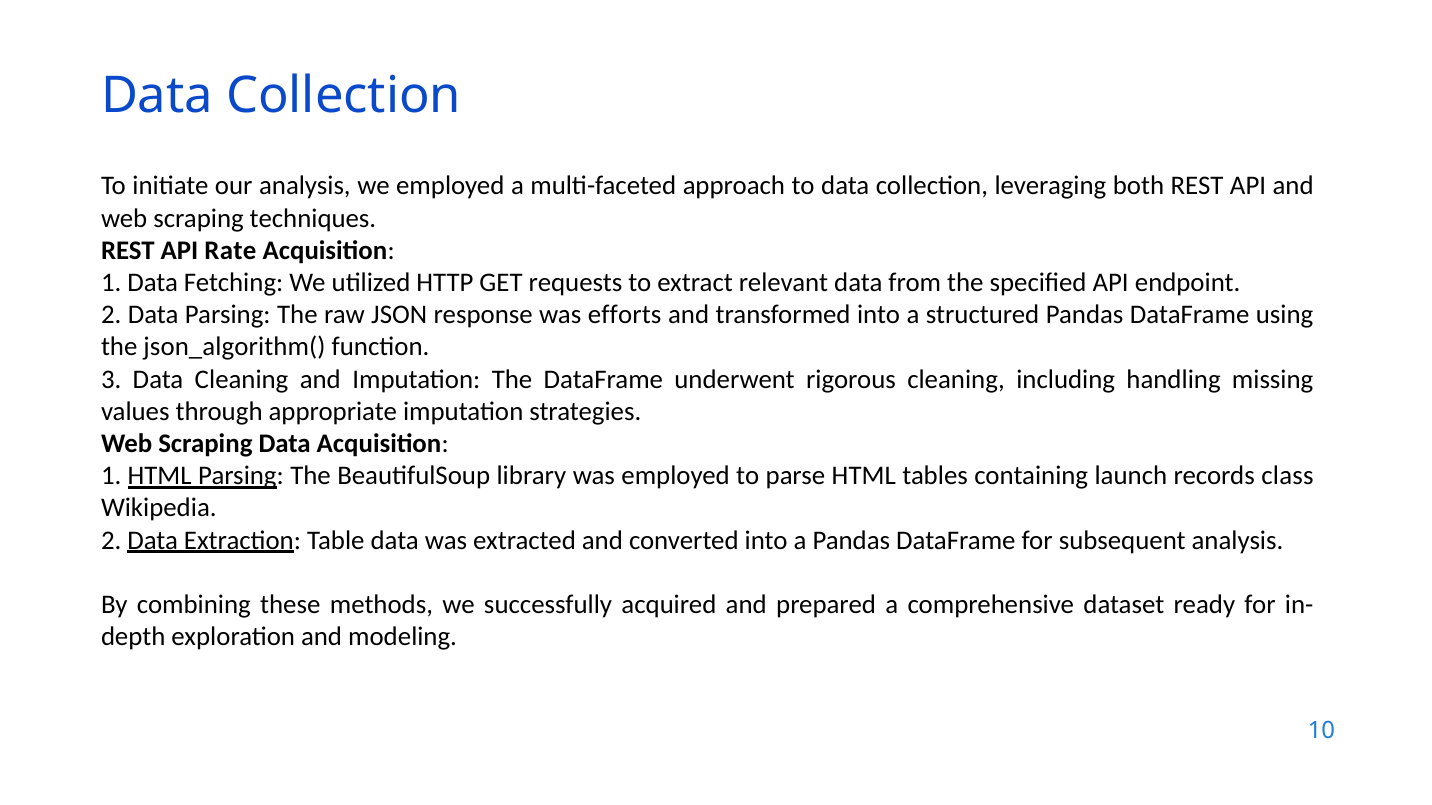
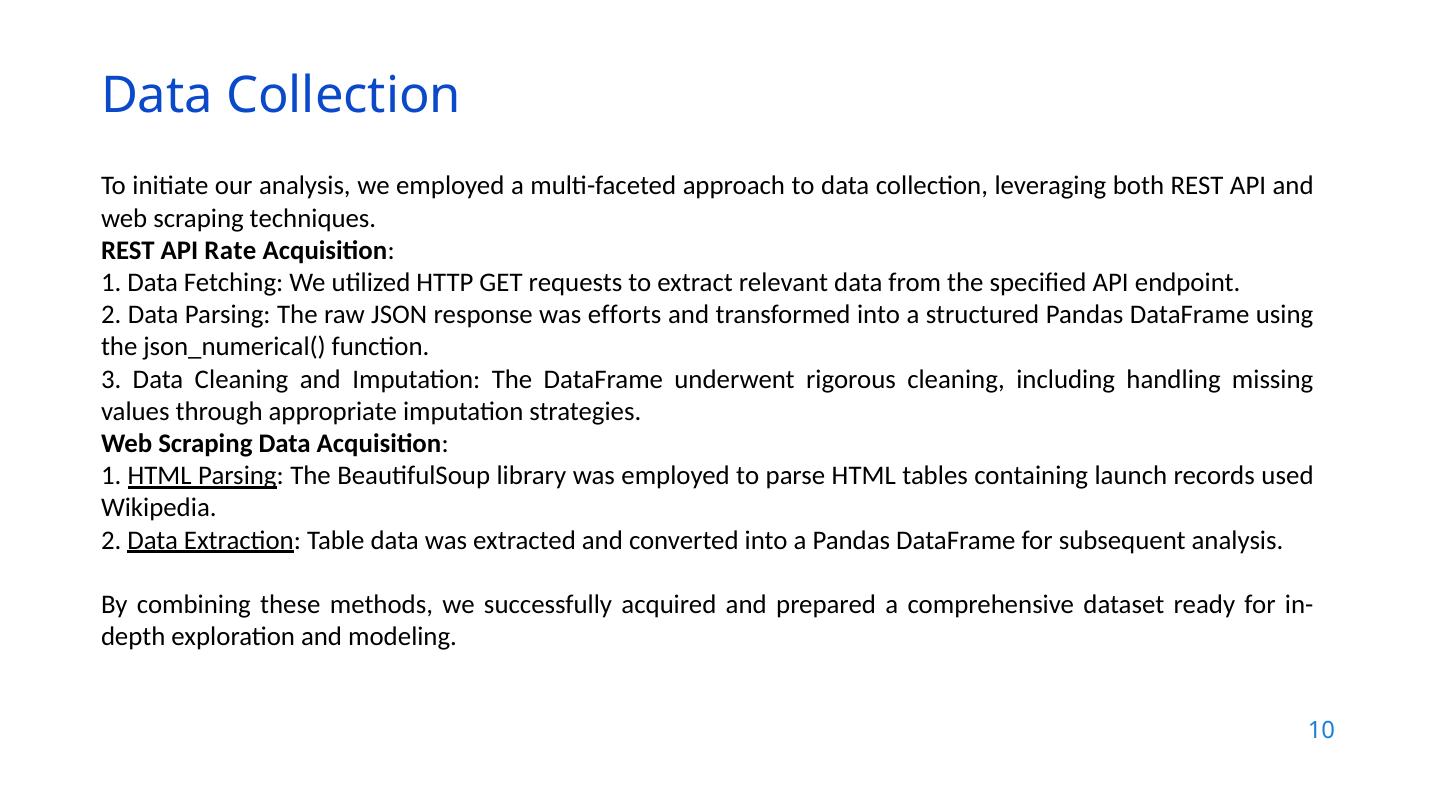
json_algorithm(: json_algorithm( -> json_numerical( (235, 347)
class: class -> used (1288, 476)
